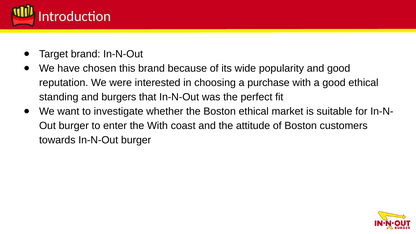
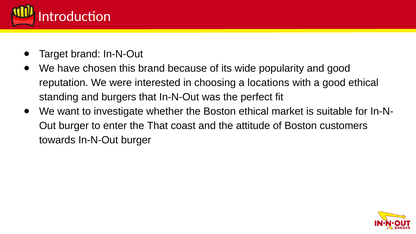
purchase: purchase -> locations (268, 83)
the With: With -> That (157, 126)
